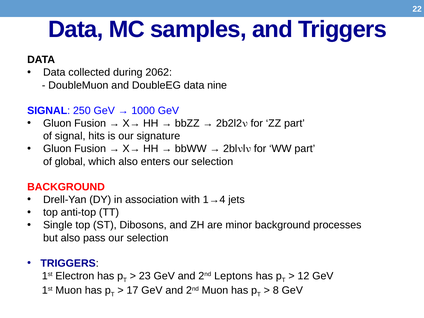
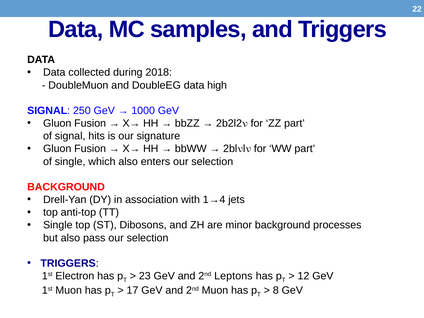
2062: 2062 -> 2018 (159, 72)
nine: nine -> high (217, 85)
of global: global -> single (70, 162)
